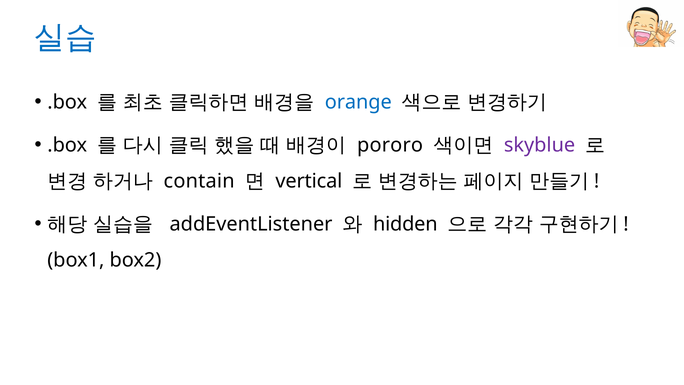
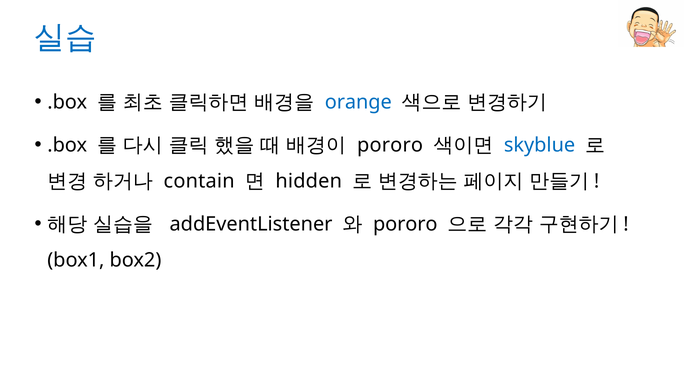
skyblue colour: purple -> blue (540, 145)
vertical: vertical -> hidden (309, 181)
hidden: hidden -> pororo (405, 224)
